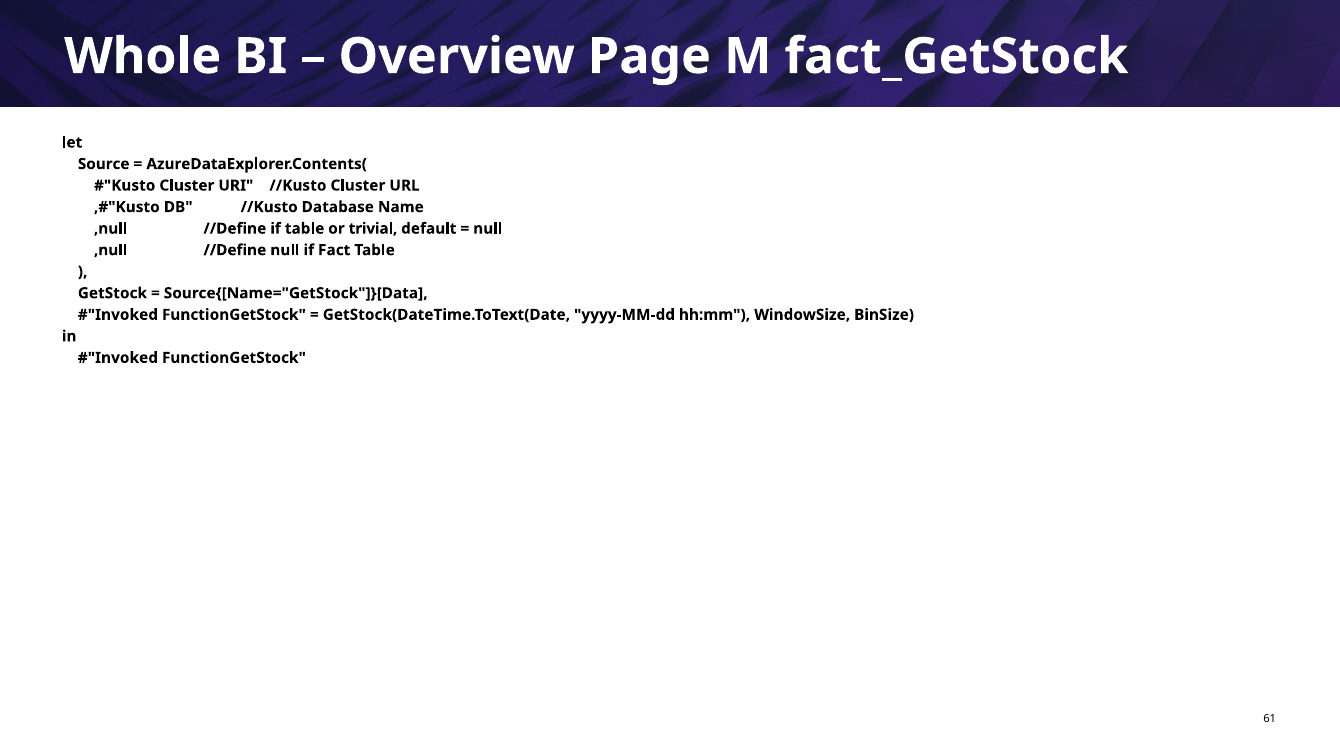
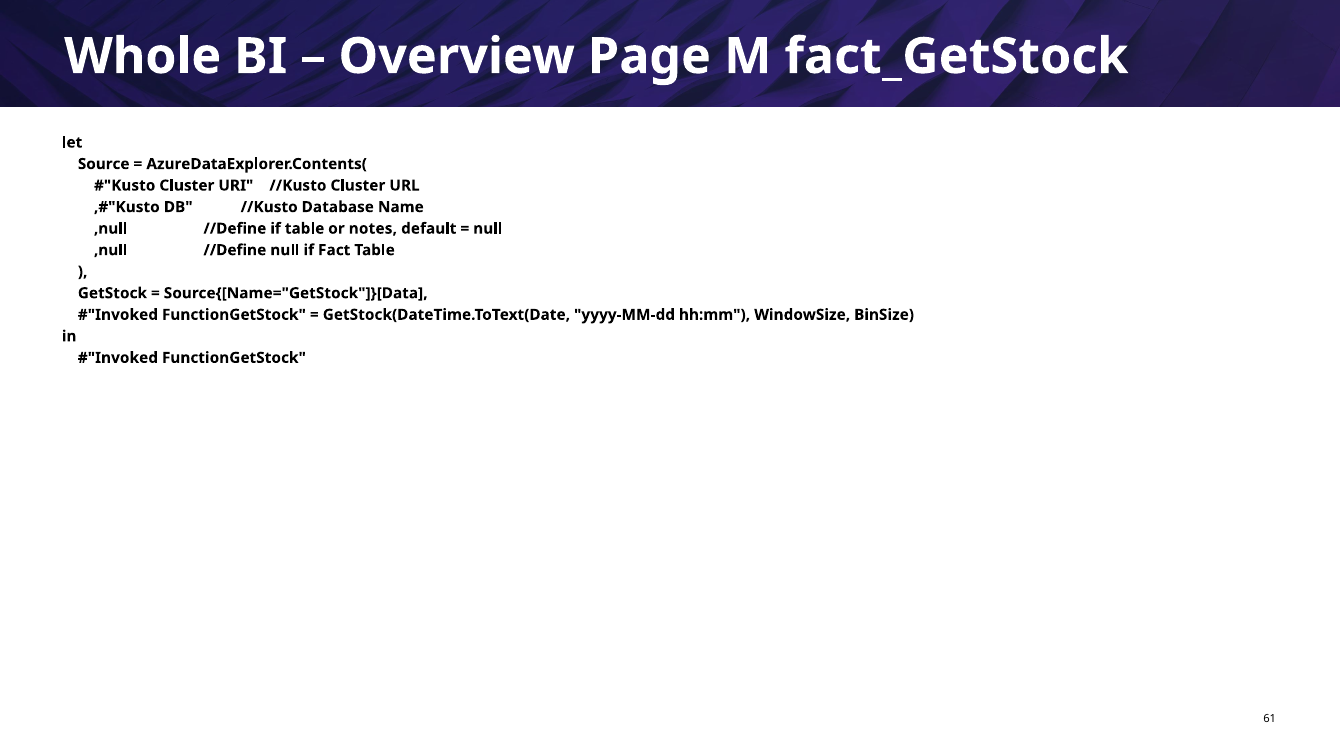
trivial: trivial -> notes (373, 228)
